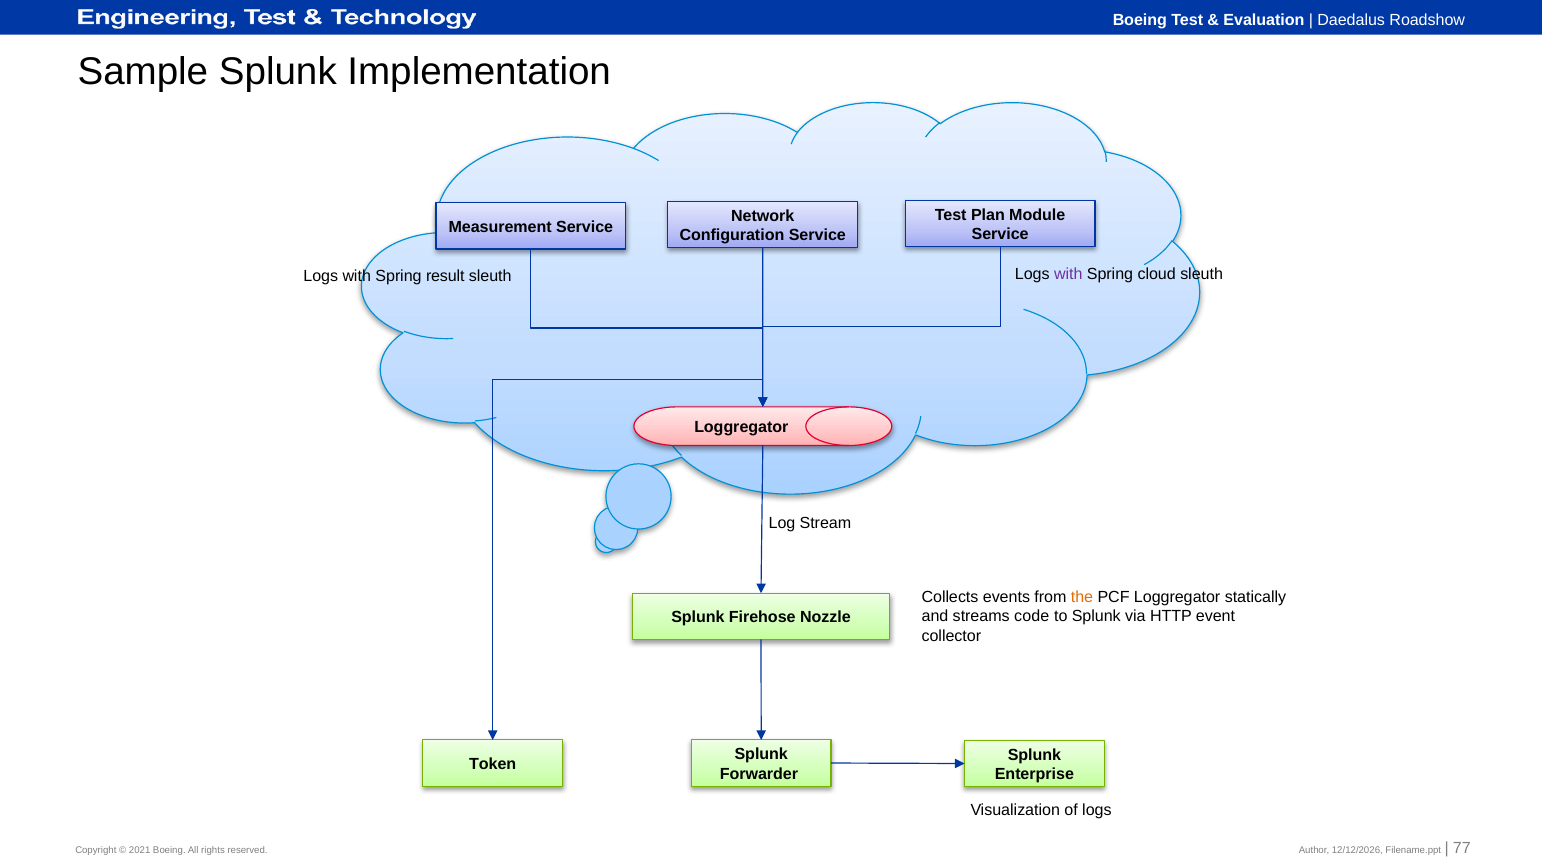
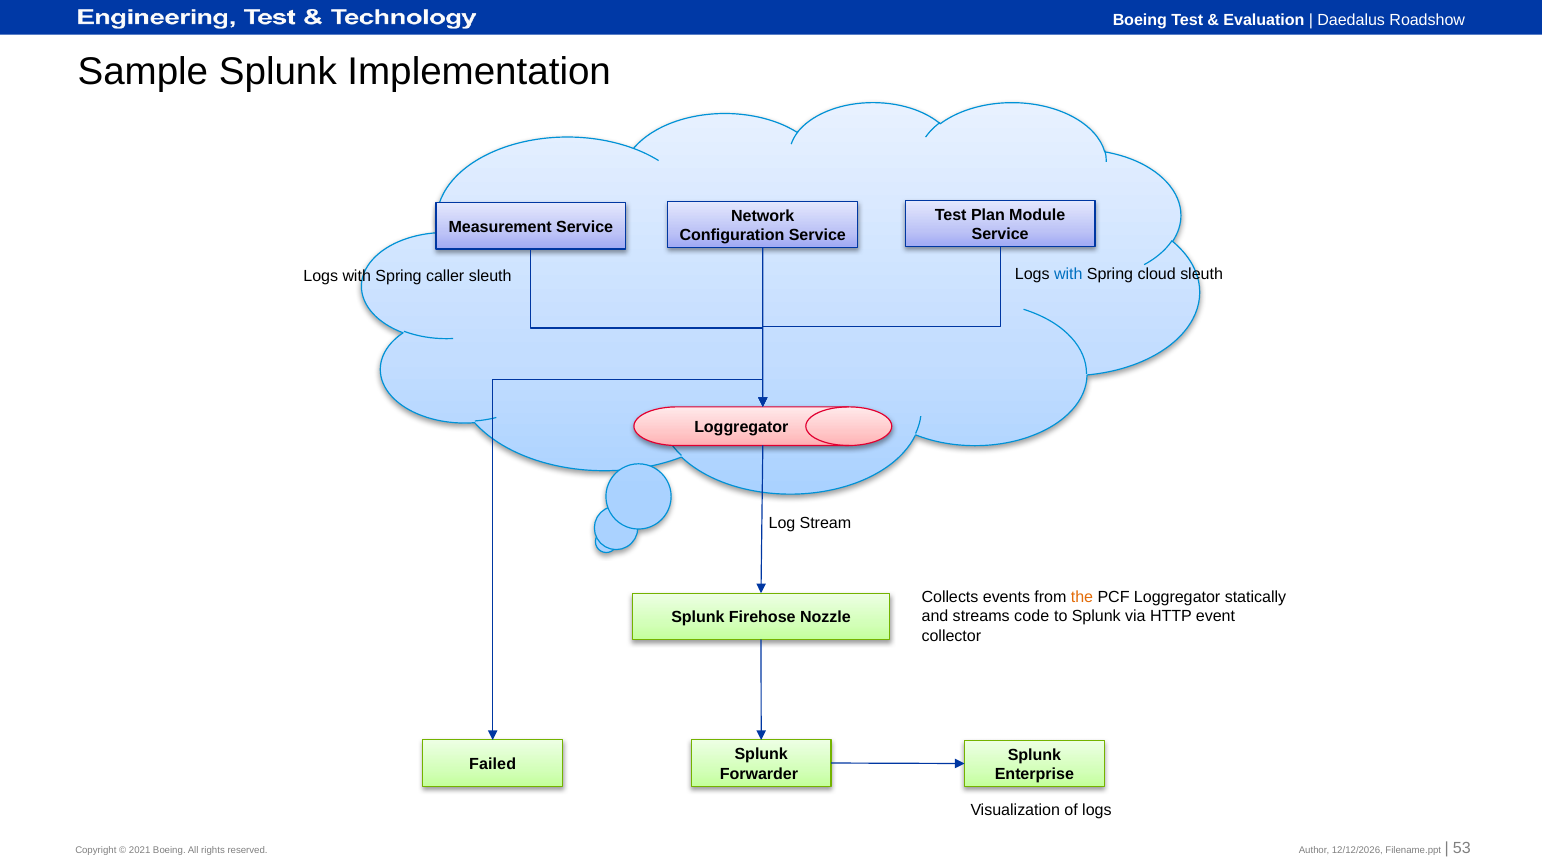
result: result -> caller (445, 276)
with colour: purple -> blue (1068, 274)
Token: Token -> Failed (493, 764)
77: 77 -> 53 (1462, 848)
